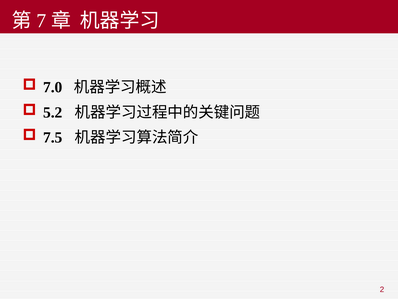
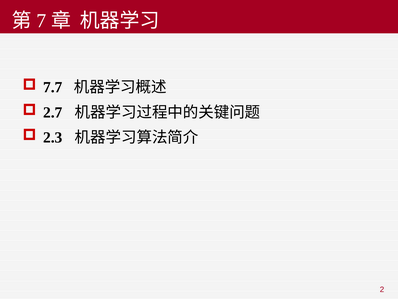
7.0: 7.0 -> 7.7 (53, 87)
5.2: 5.2 -> 2.7 (53, 112)
7.5: 7.5 -> 2.3 (53, 137)
